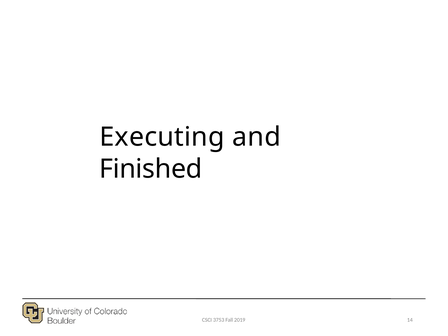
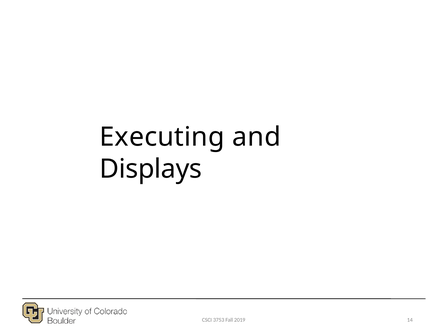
Finished: Finished -> Displays (151, 169)
